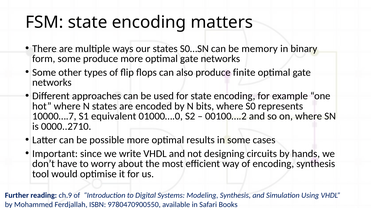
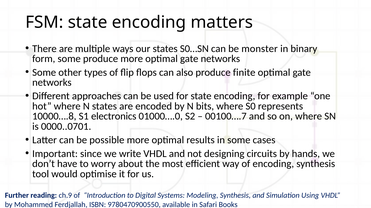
memory: memory -> monster (260, 49)
10000….7: 10000….7 -> 10000….8 (54, 117)
equivalent: equivalent -> electronics (114, 117)
00100….2: 00100….2 -> 00100….7 (226, 117)
0000..2710: 0000..2710 -> 0000..0701 (66, 127)
